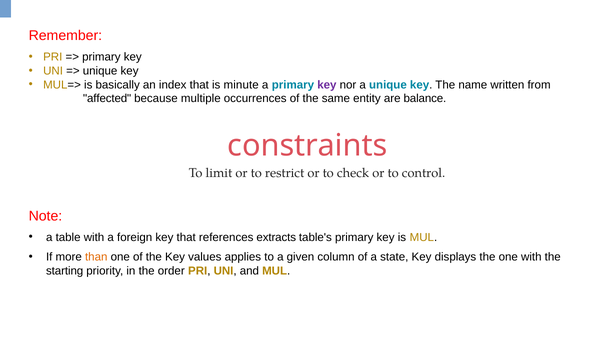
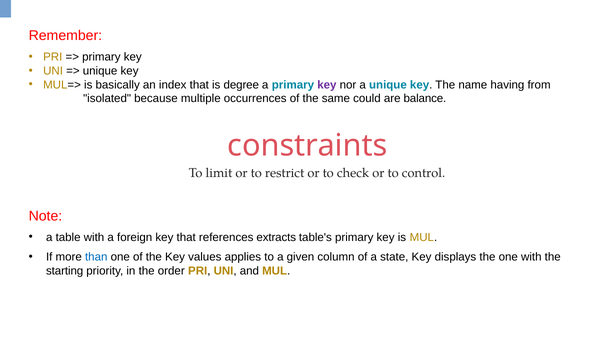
minute: minute -> degree (241, 85)
written: written -> having (507, 85)
affected: affected -> isolated (107, 99)
entity: entity -> could (367, 99)
than colour: orange -> blue (96, 257)
